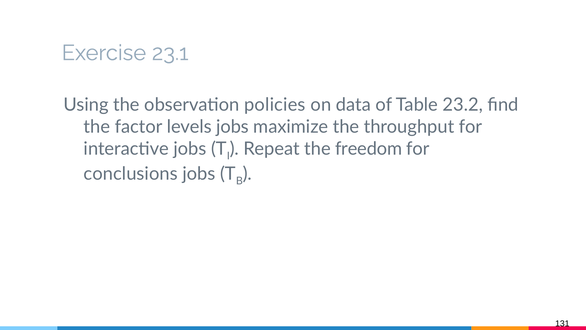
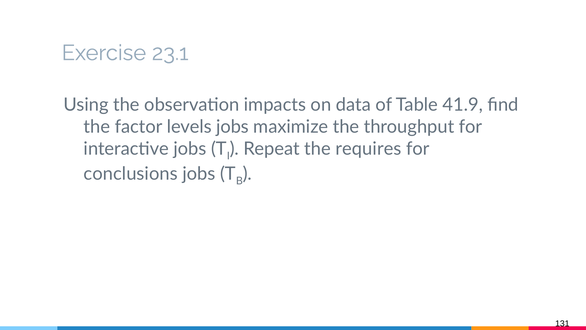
policies: policies -> impacts (275, 105)
23.2: 23.2 -> 41.9 (463, 105)
freedom: freedom -> requires (368, 149)
